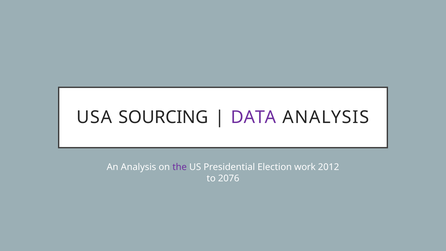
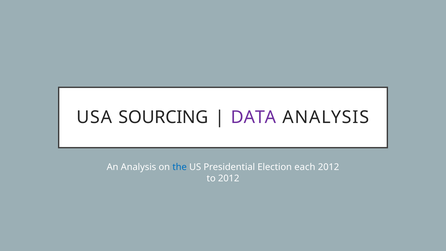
the colour: purple -> blue (180, 167)
work: work -> each (305, 167)
to 2076: 2076 -> 2012 (229, 178)
